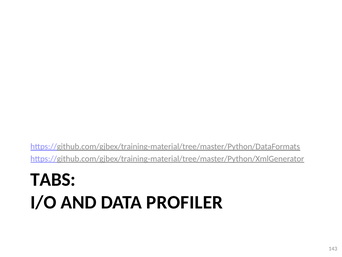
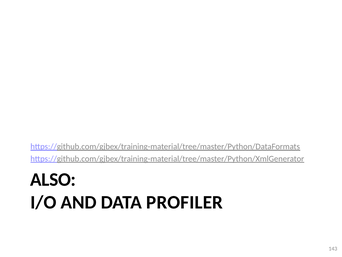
TABS: TABS -> ALSO (53, 179)
